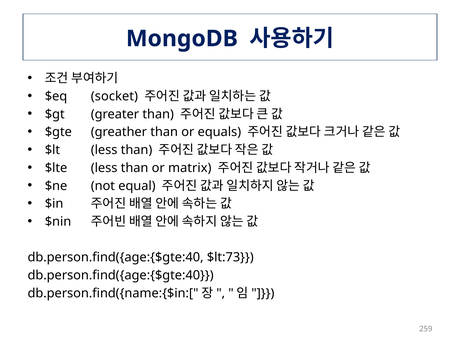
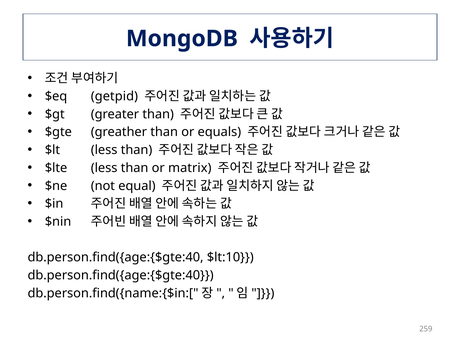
socket: socket -> getpid (114, 96)
$lt:73: $lt:73 -> $lt:10 (230, 257)
